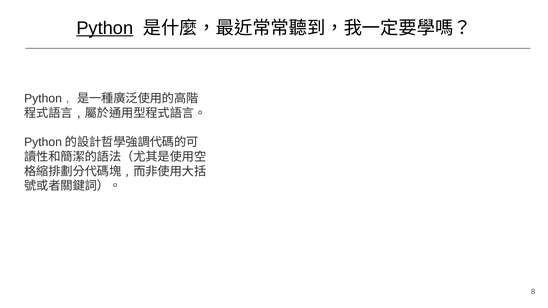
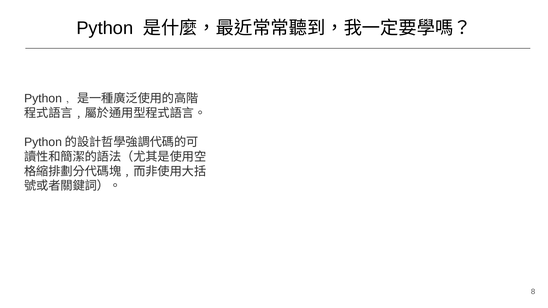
Python underline: present -> none (105, 28)
